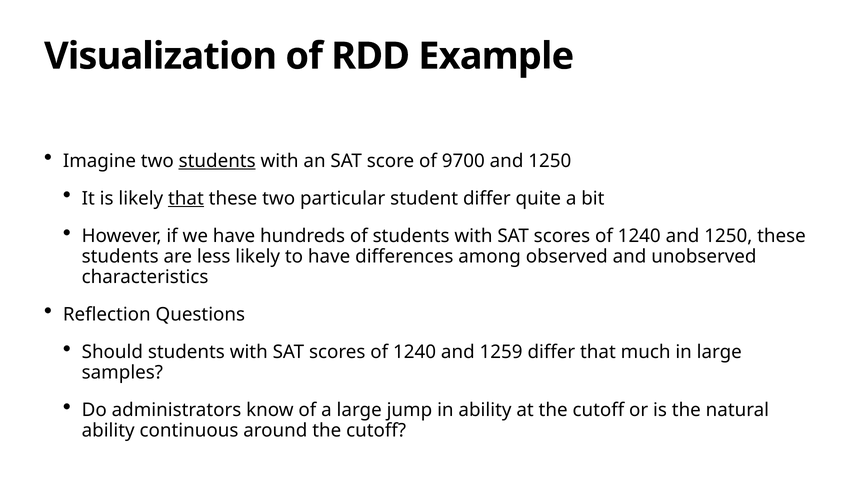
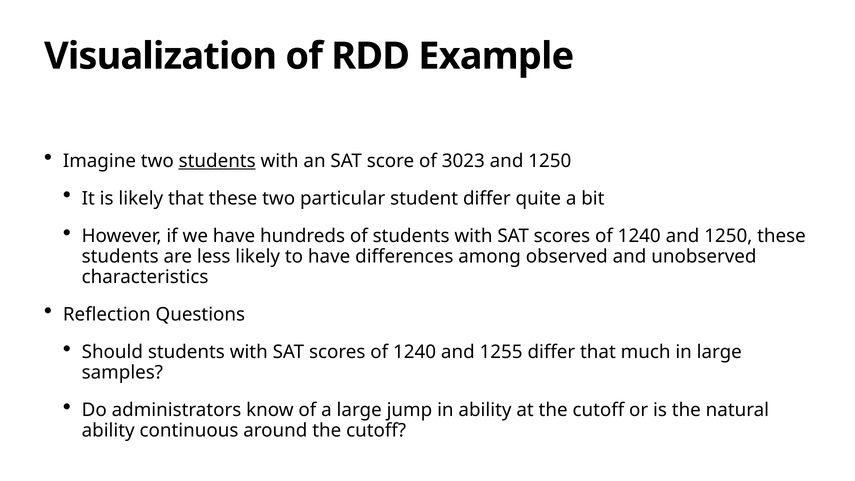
9700: 9700 -> 3023 (463, 161)
that underline: present -> none (186, 198)
1259: 1259 -> 1255 (501, 352)
